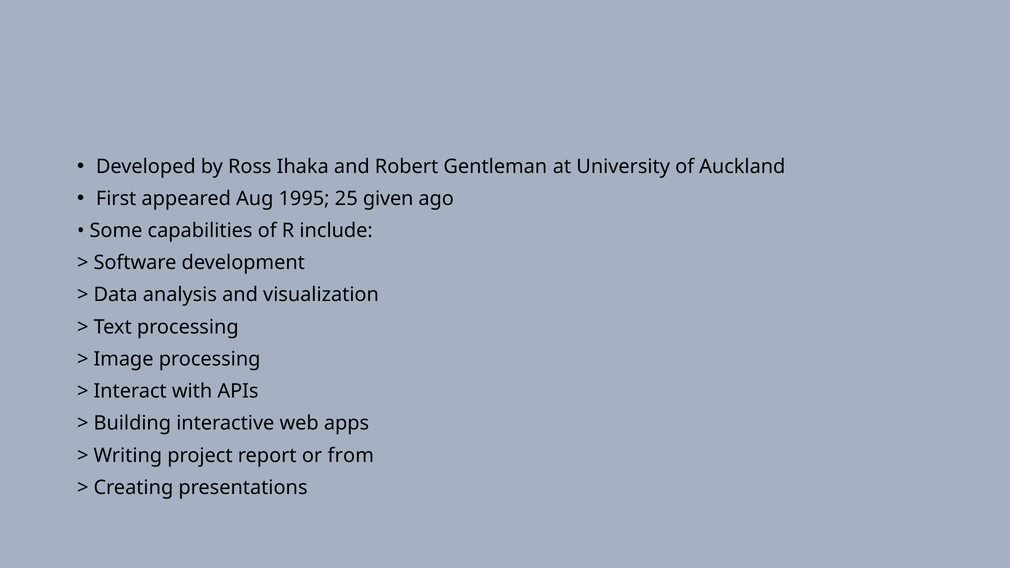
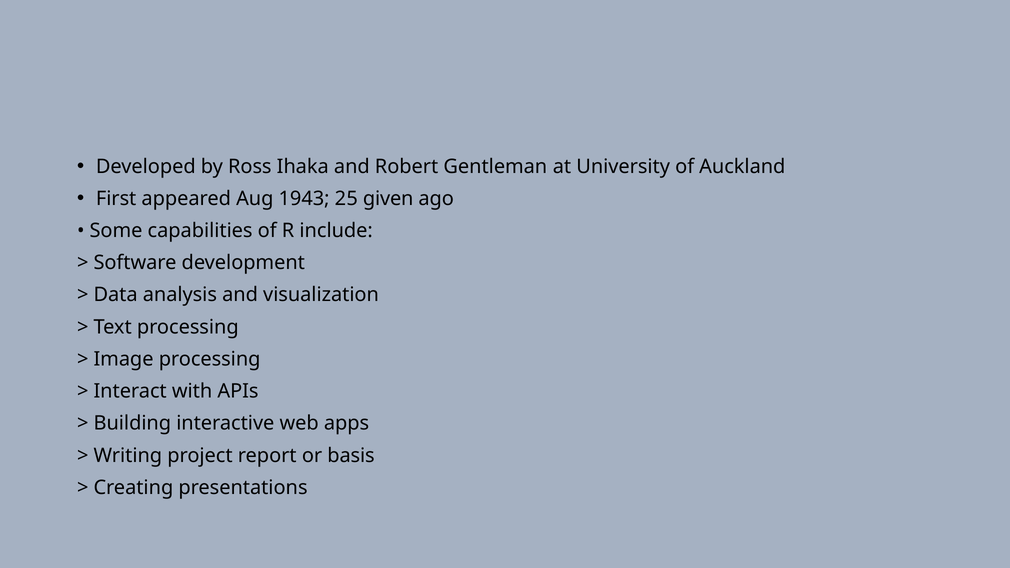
1995: 1995 -> 1943 (304, 199)
from: from -> basis (351, 456)
